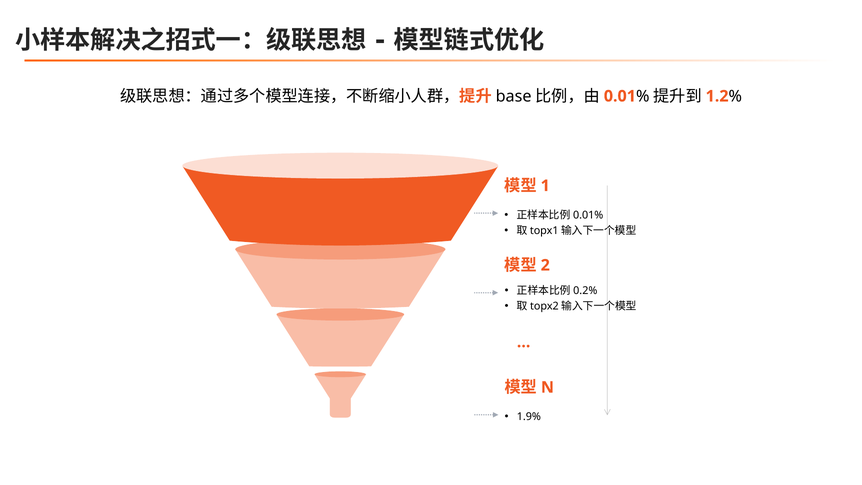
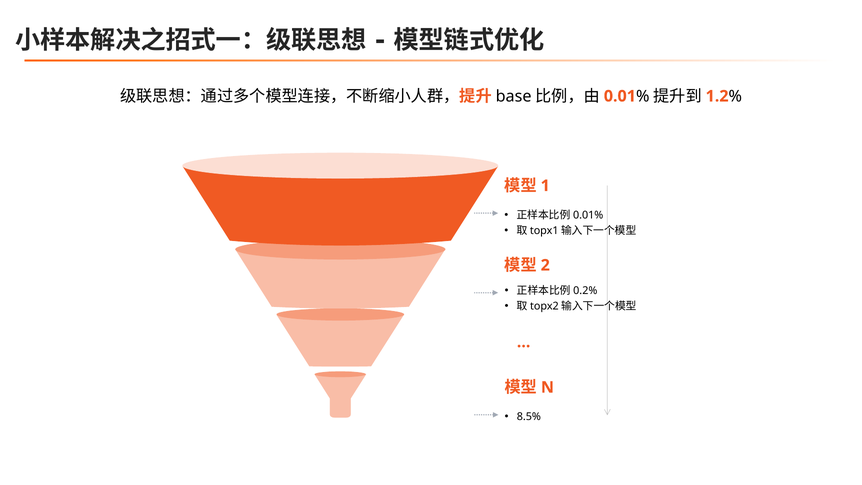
1.9%: 1.9% -> 8.5% (529, 417)
